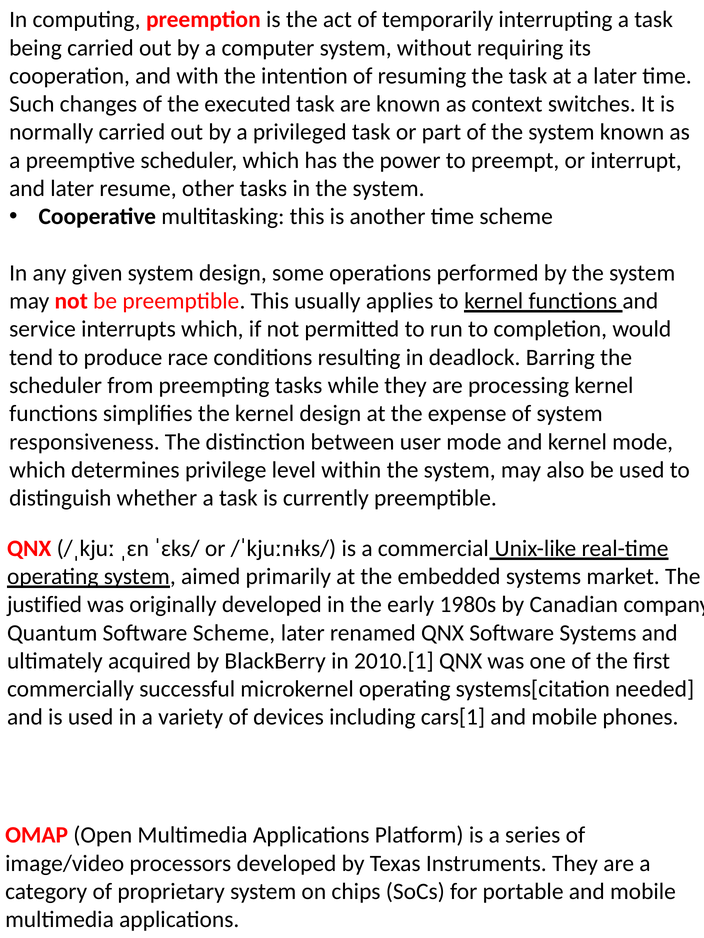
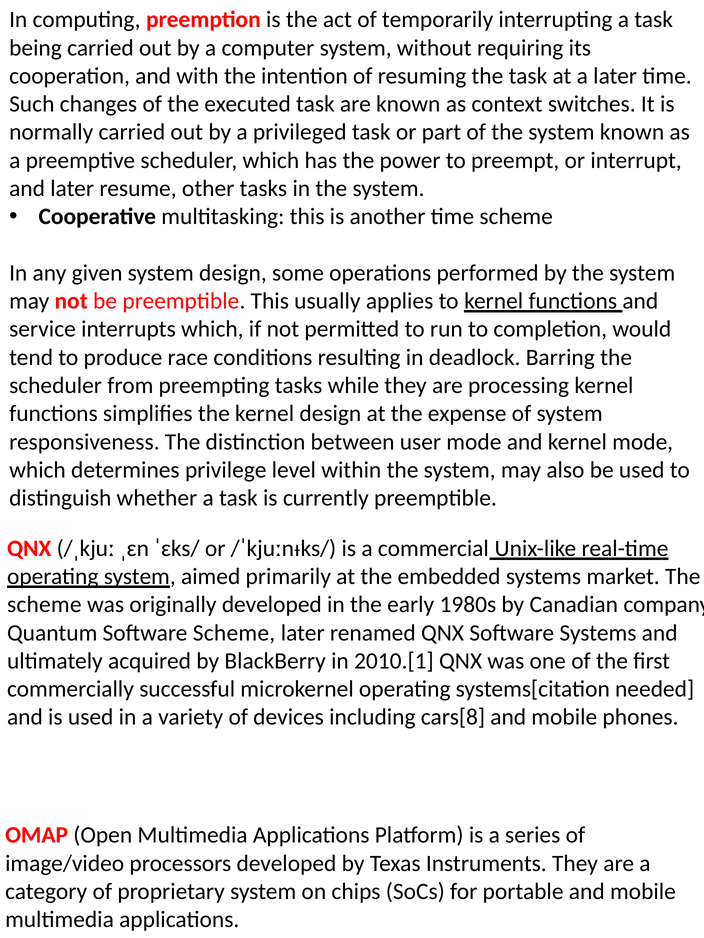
justified: justified -> scheme (44, 605)
cars[1: cars[1 -> cars[8 (453, 718)
